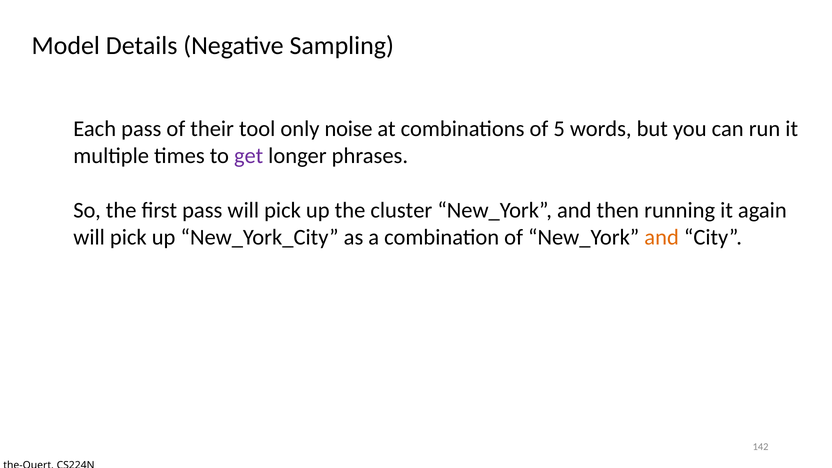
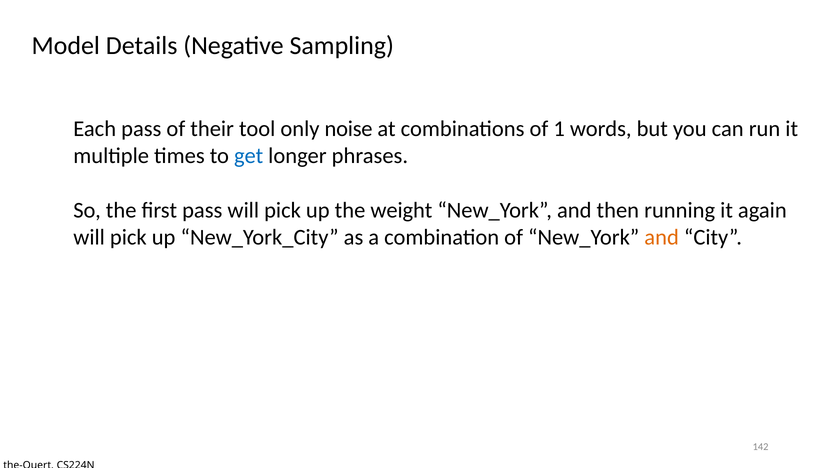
5: 5 -> 1 (559, 129)
get colour: purple -> blue (249, 156)
cluster: cluster -> weight (401, 210)
